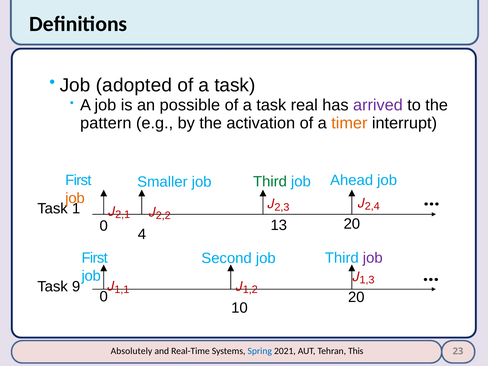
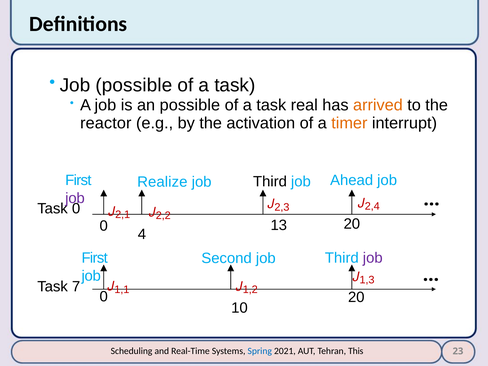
Job adopted: adopted -> possible (134, 85)
arrived colour: purple -> orange (378, 105)
pattern: pattern -> reactor (106, 123)
Third colour: green -> black (270, 181)
Smaller: Smaller -> Realize (162, 182)
job colour: orange -> purple (75, 198)
Task 1: 1 -> 0 (76, 209)
9: 9 -> 7 (76, 287)
Absolutely: Absolutely -> Scheduling (132, 351)
